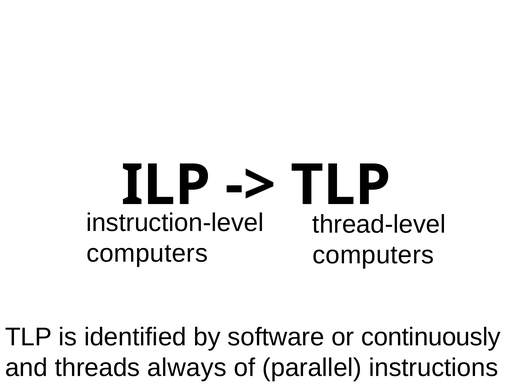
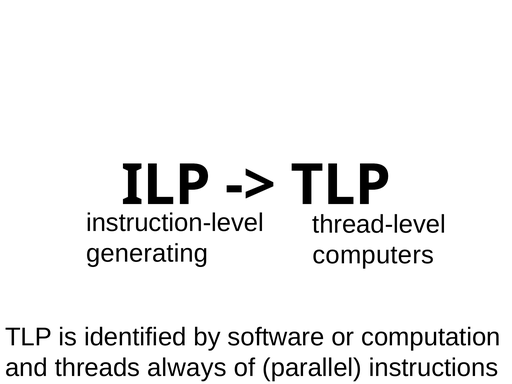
computers: computers -> generating (147, 253)
continuously: continuously -> computation (431, 337)
